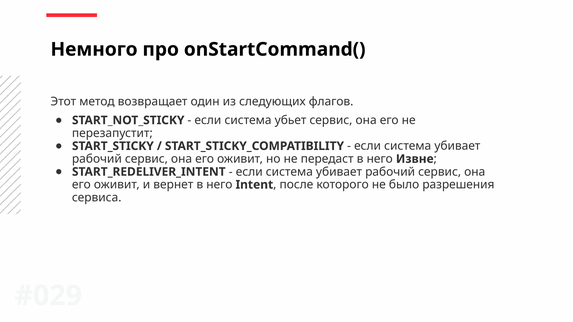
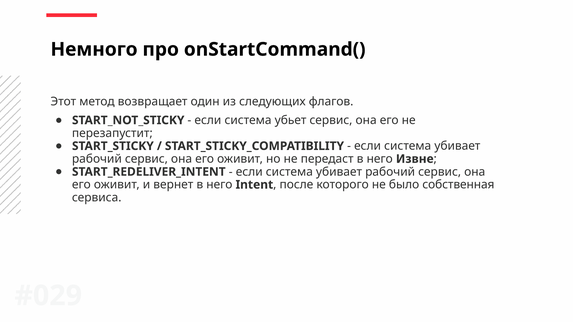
разрешения: разрешения -> собственная (458, 185)
